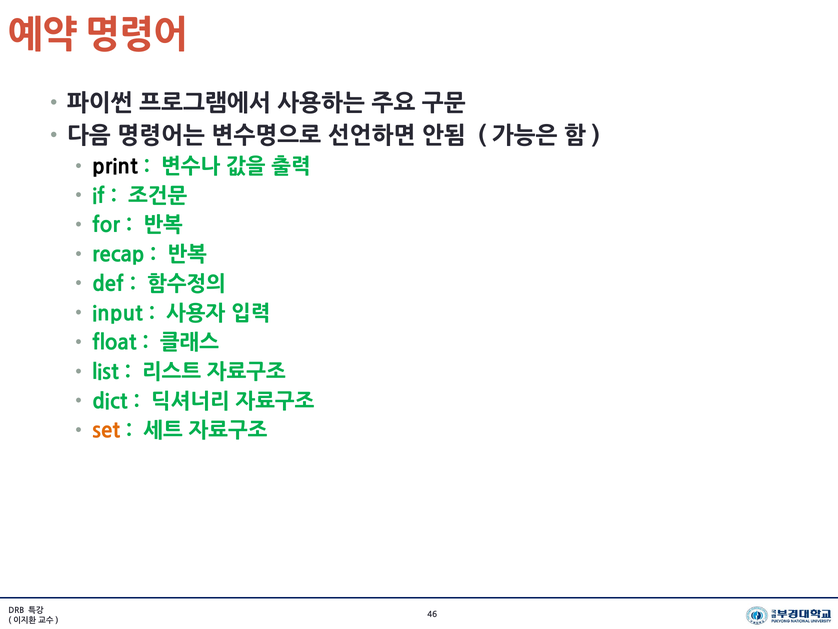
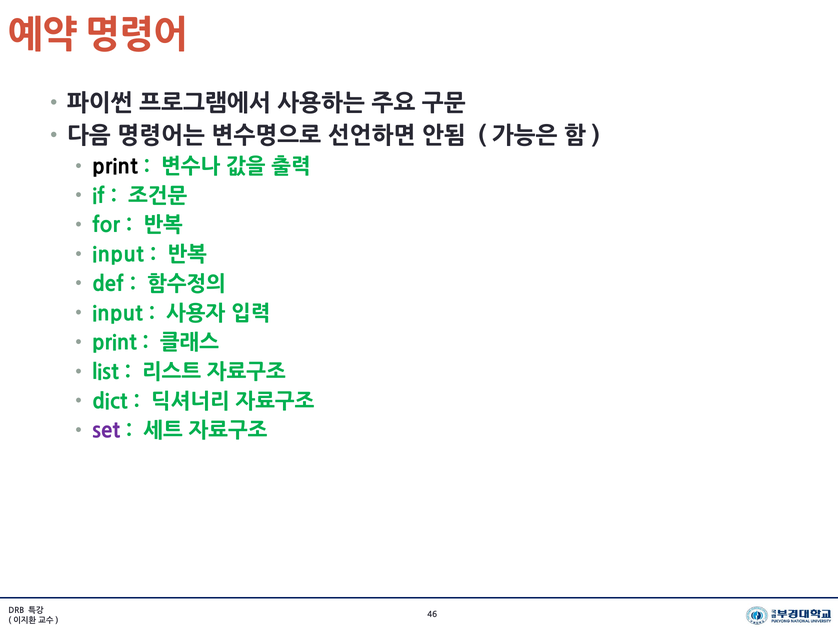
recap: recap -> input (118, 255)
float: float -> print (114, 343)
set colour: orange -> purple (106, 431)
